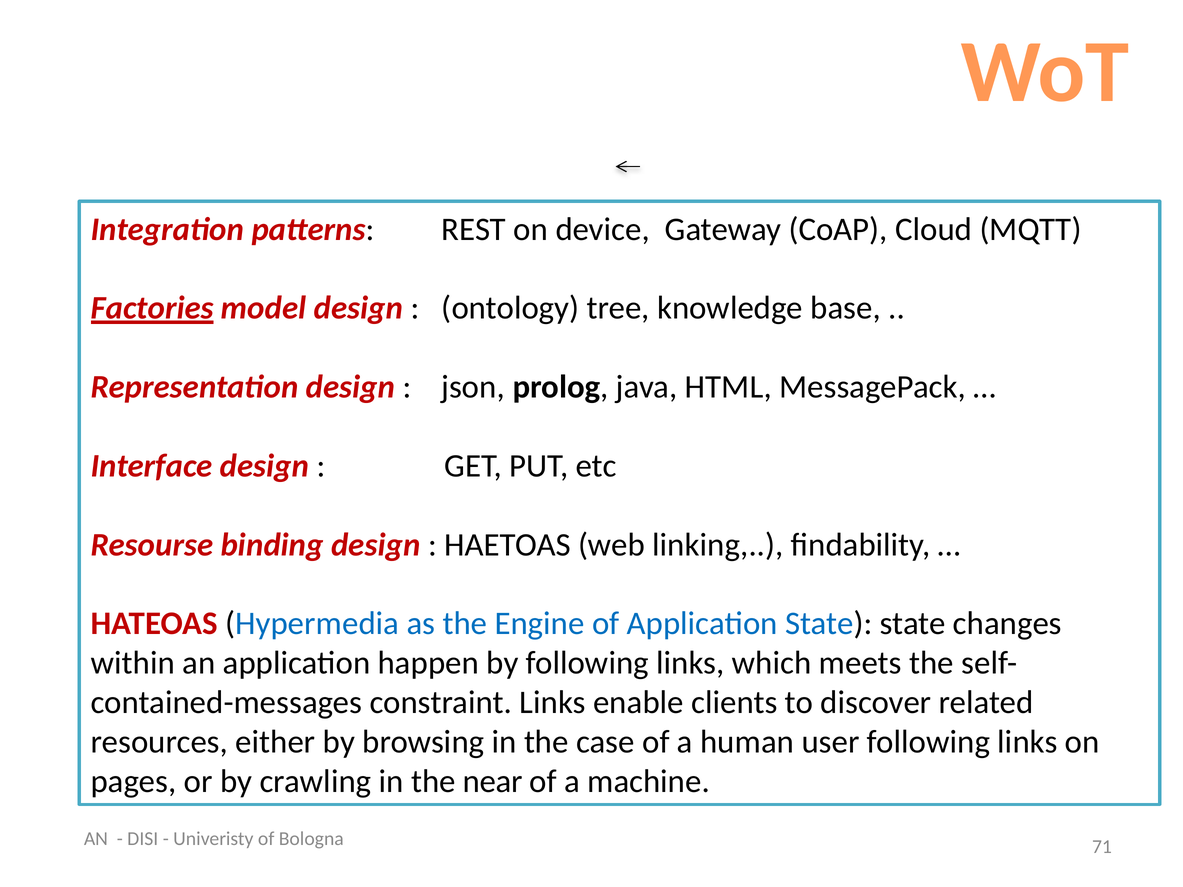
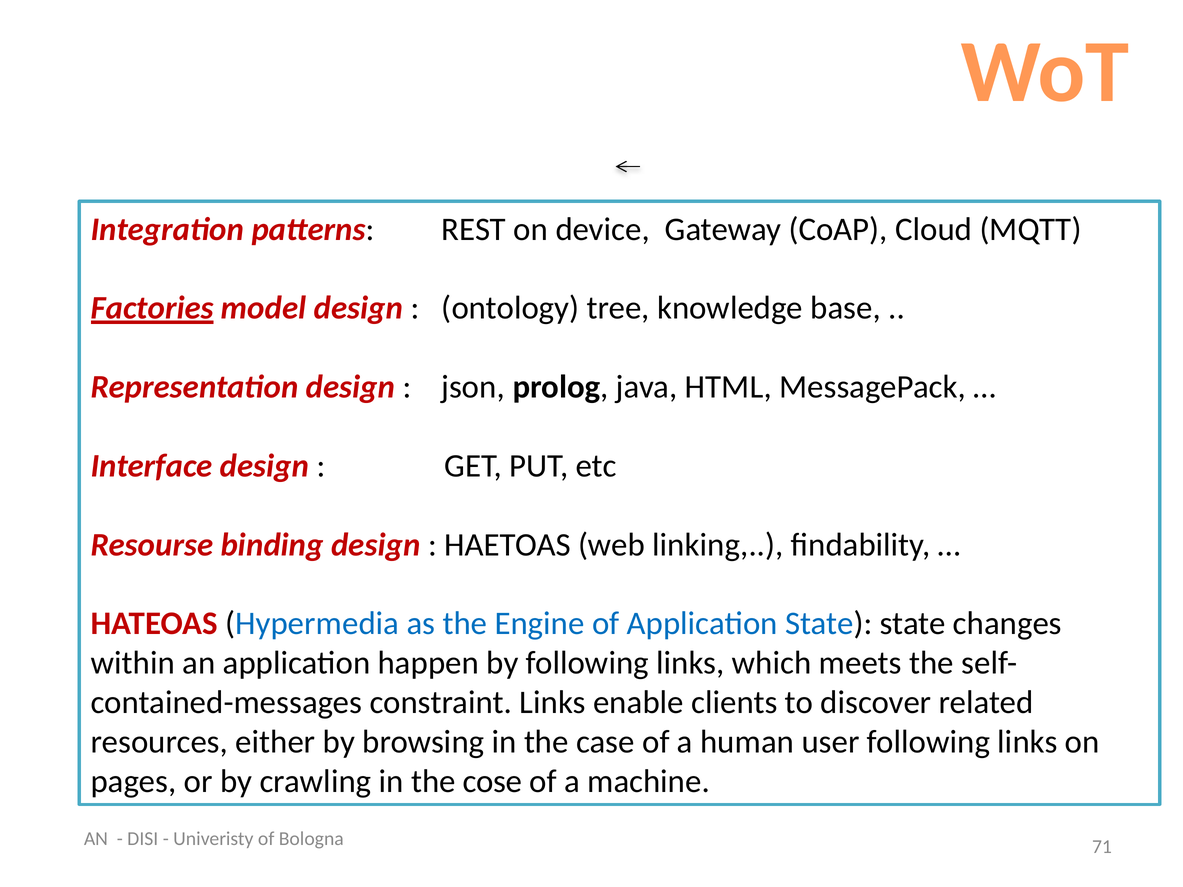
near: near -> cose (493, 782)
